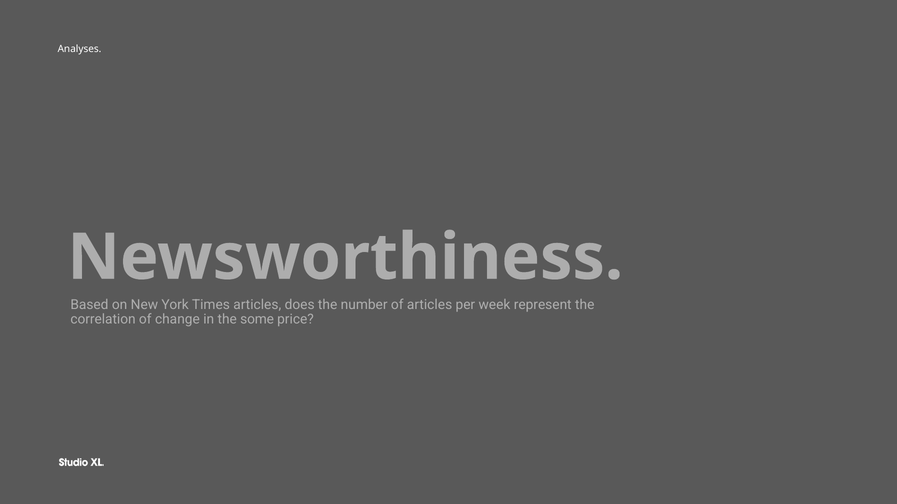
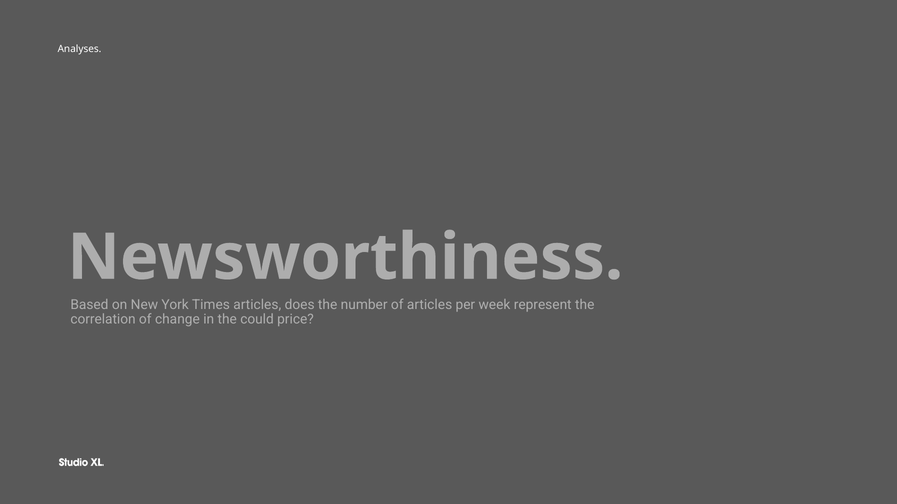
some: some -> could (257, 320)
